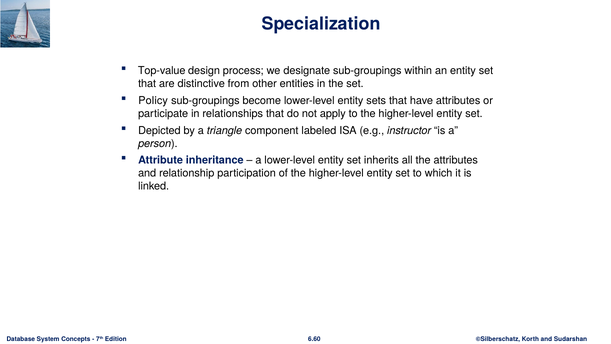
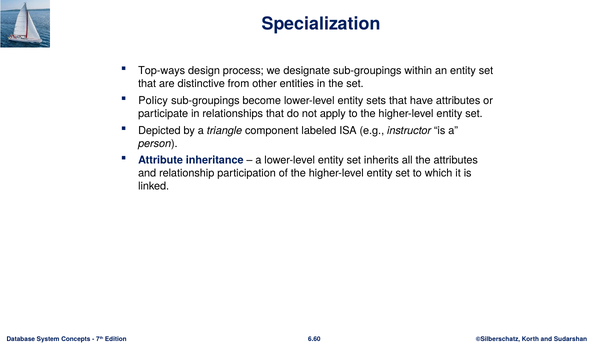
Top-value: Top-value -> Top-ways (162, 71)
